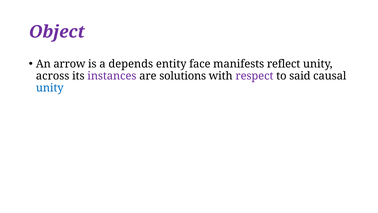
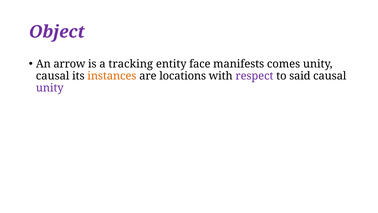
depends: depends -> tracking (131, 64)
reflect: reflect -> comes (284, 64)
across: across -> causal (53, 76)
instances colour: purple -> orange (112, 76)
solutions: solutions -> locations (183, 76)
unity colour: blue -> purple (50, 88)
